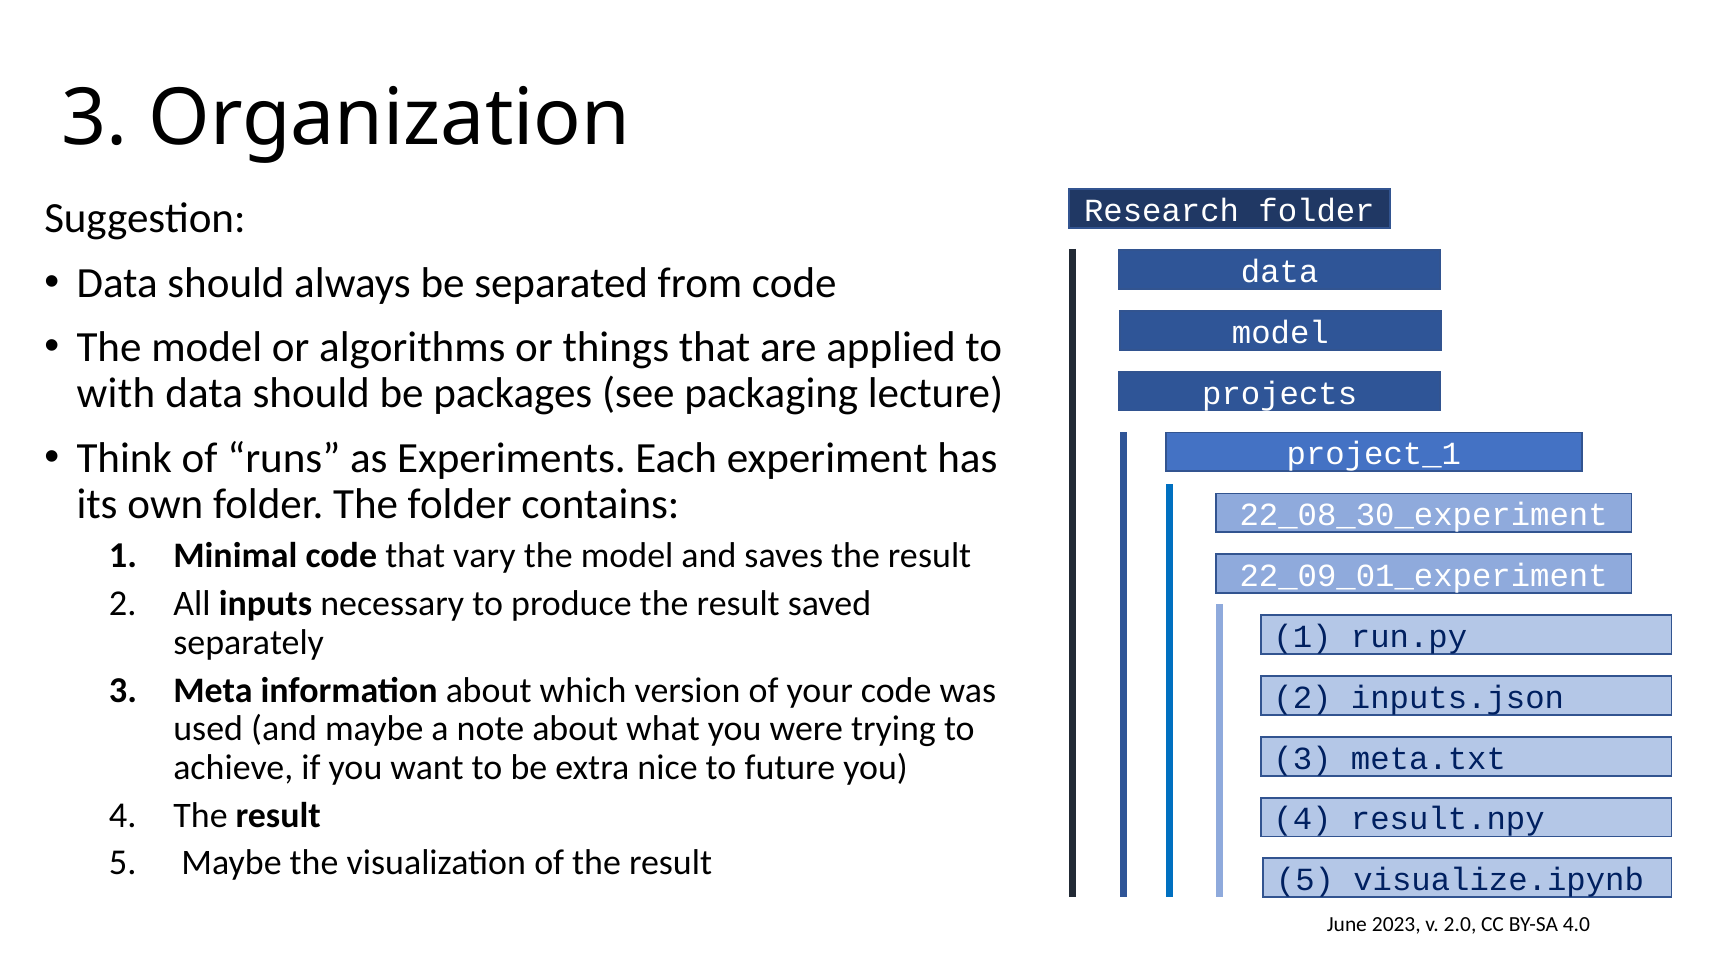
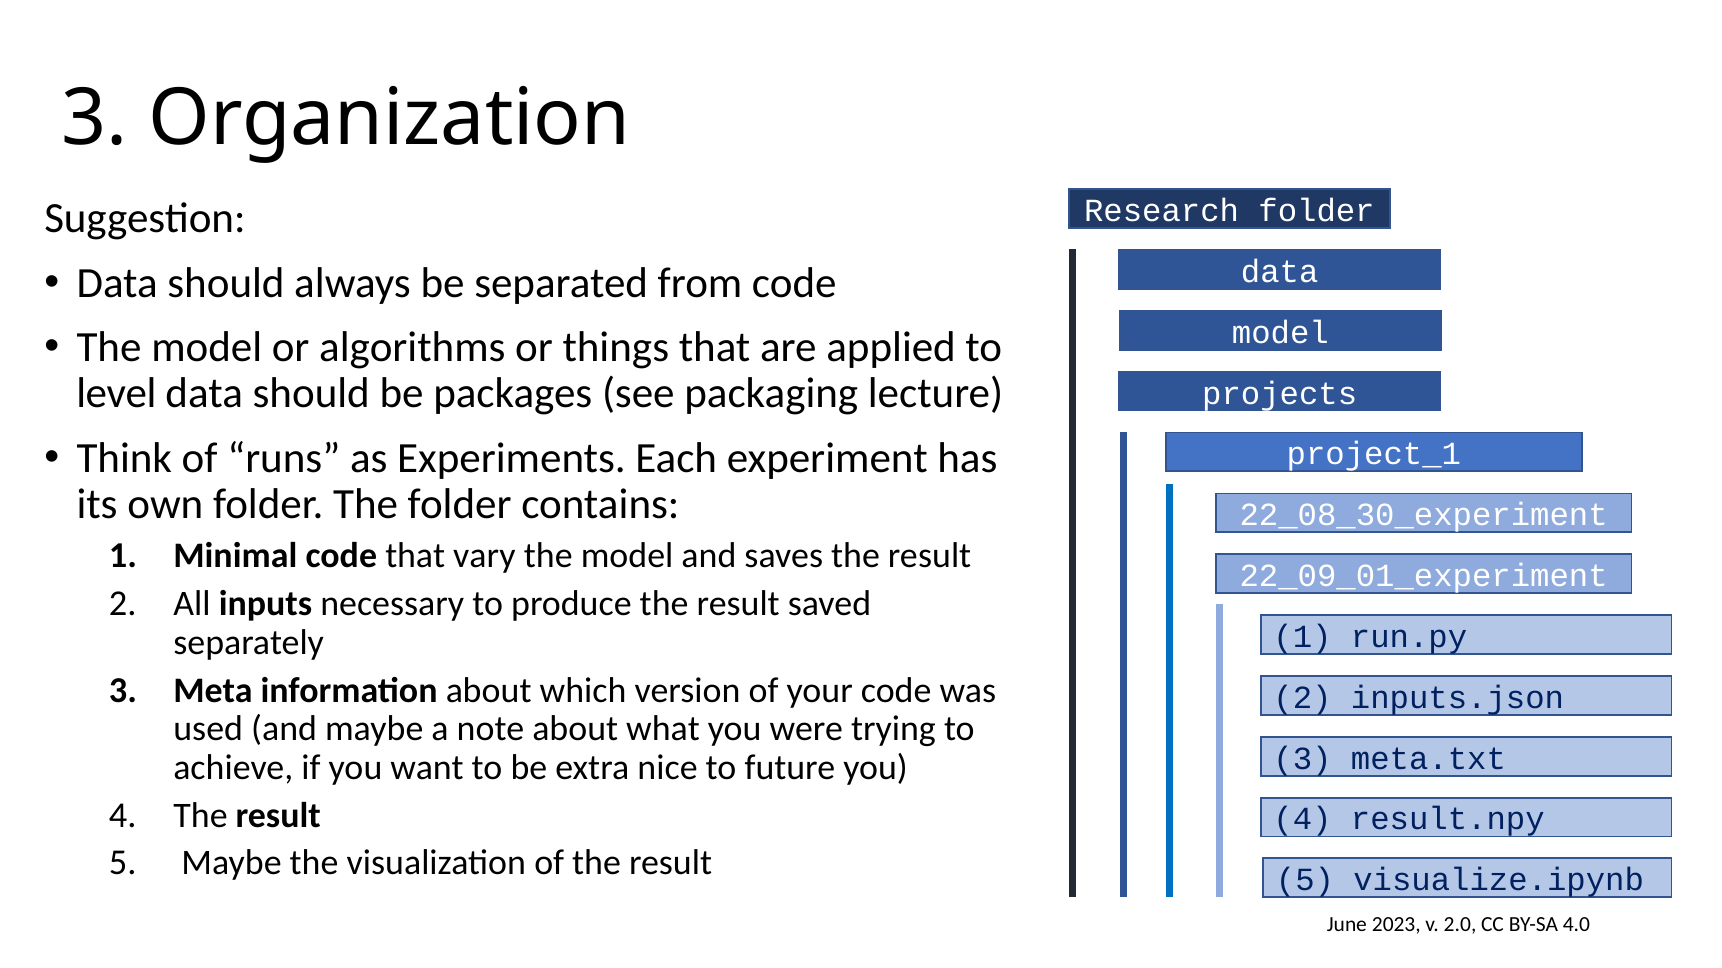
with: with -> level (116, 394)
